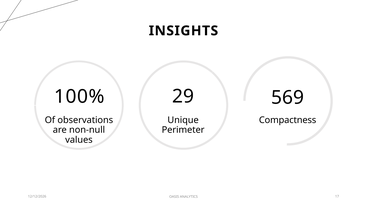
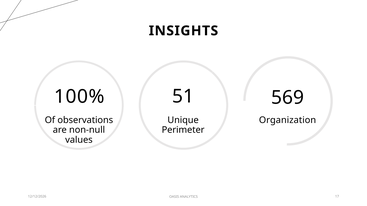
29: 29 -> 51 (183, 96)
Compactness: Compactness -> Organization (288, 120)
